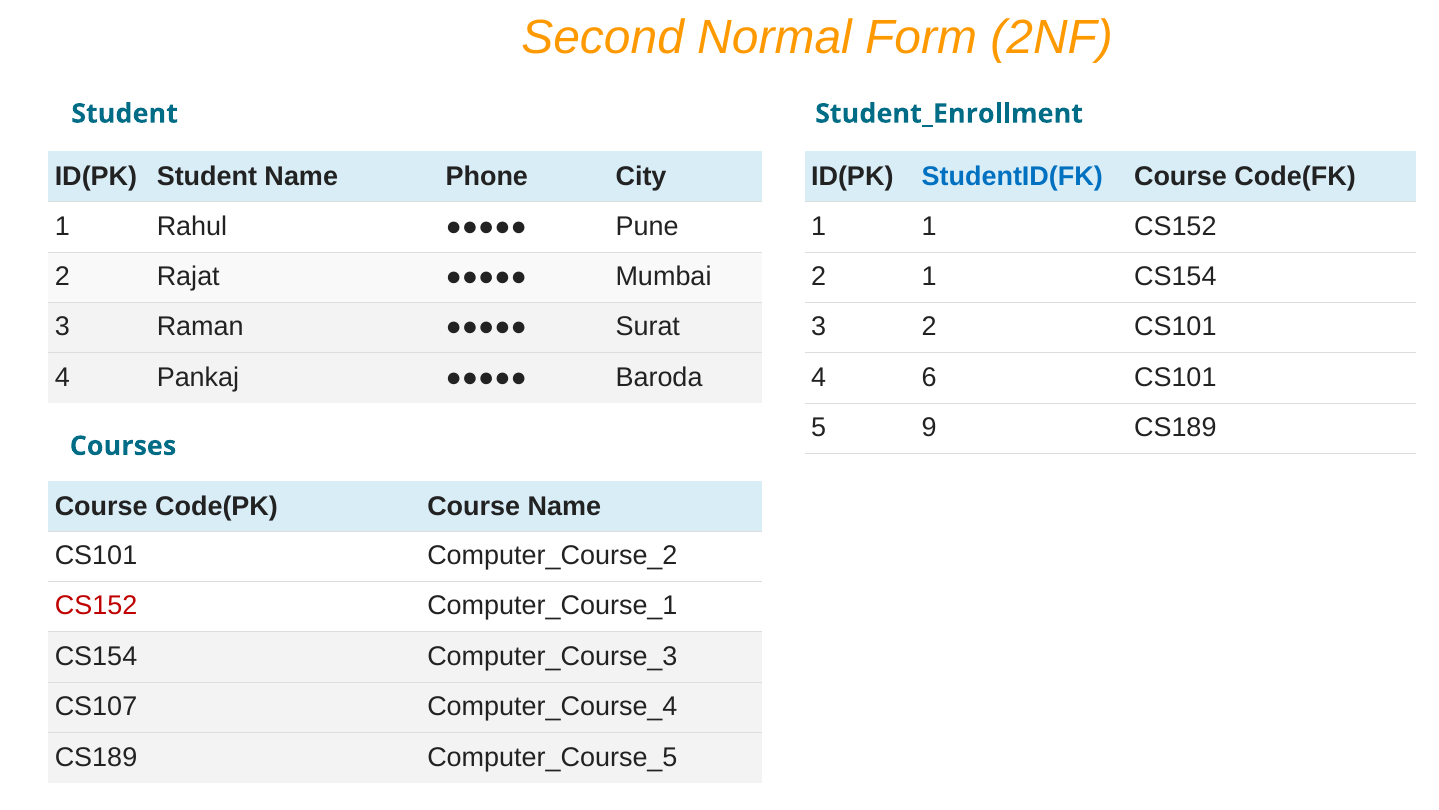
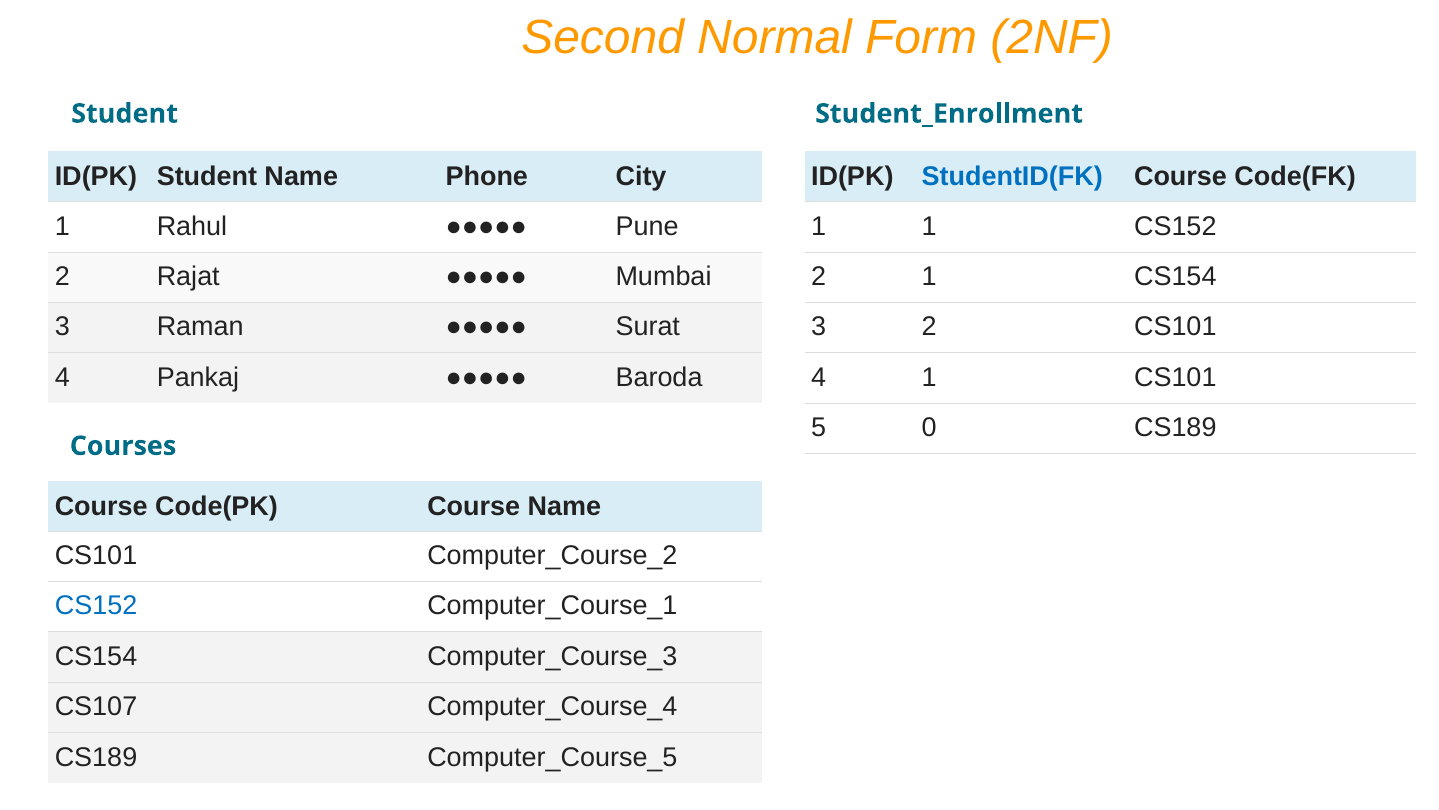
4 6: 6 -> 1 (929, 377)
9: 9 -> 0 (929, 427)
CS152 colour: red -> blue (96, 606)
